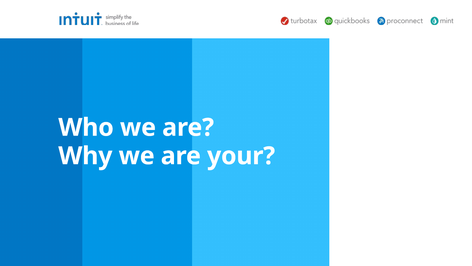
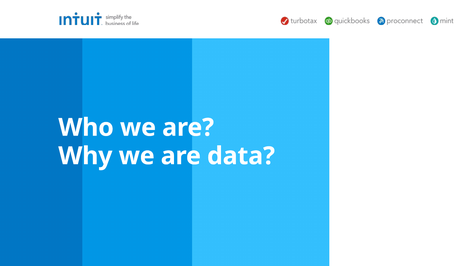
your: your -> data (241, 156)
